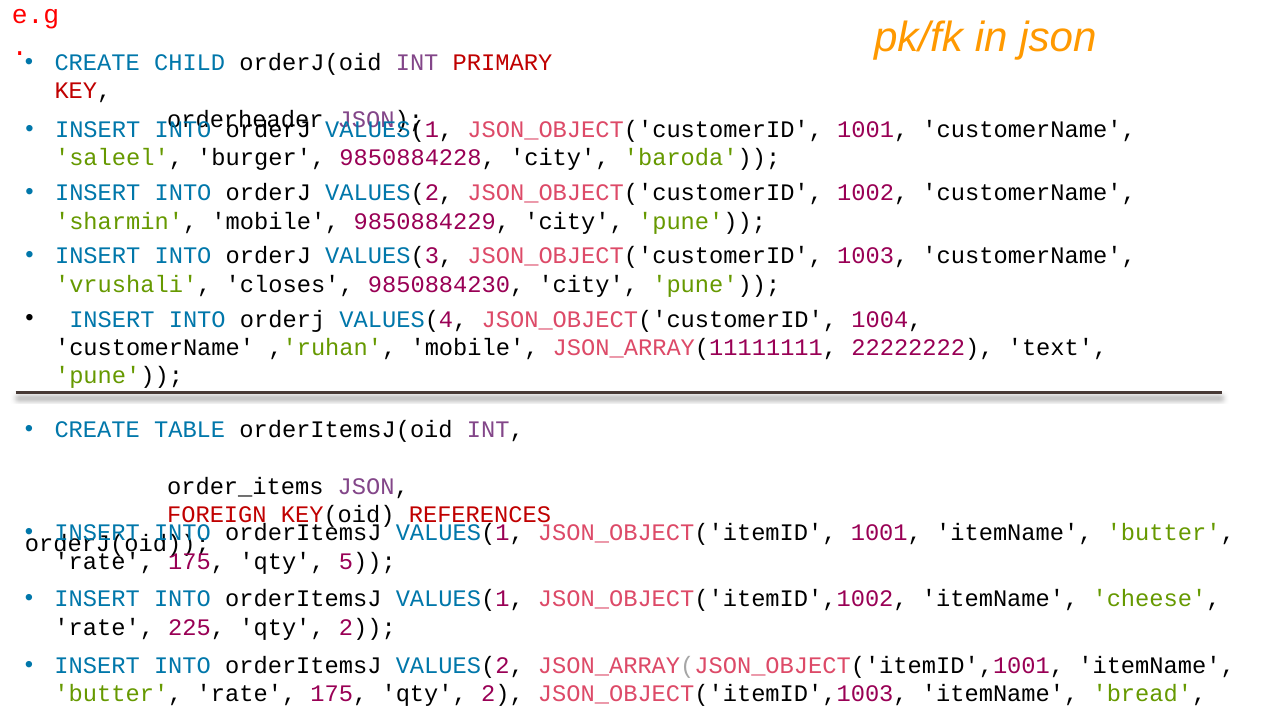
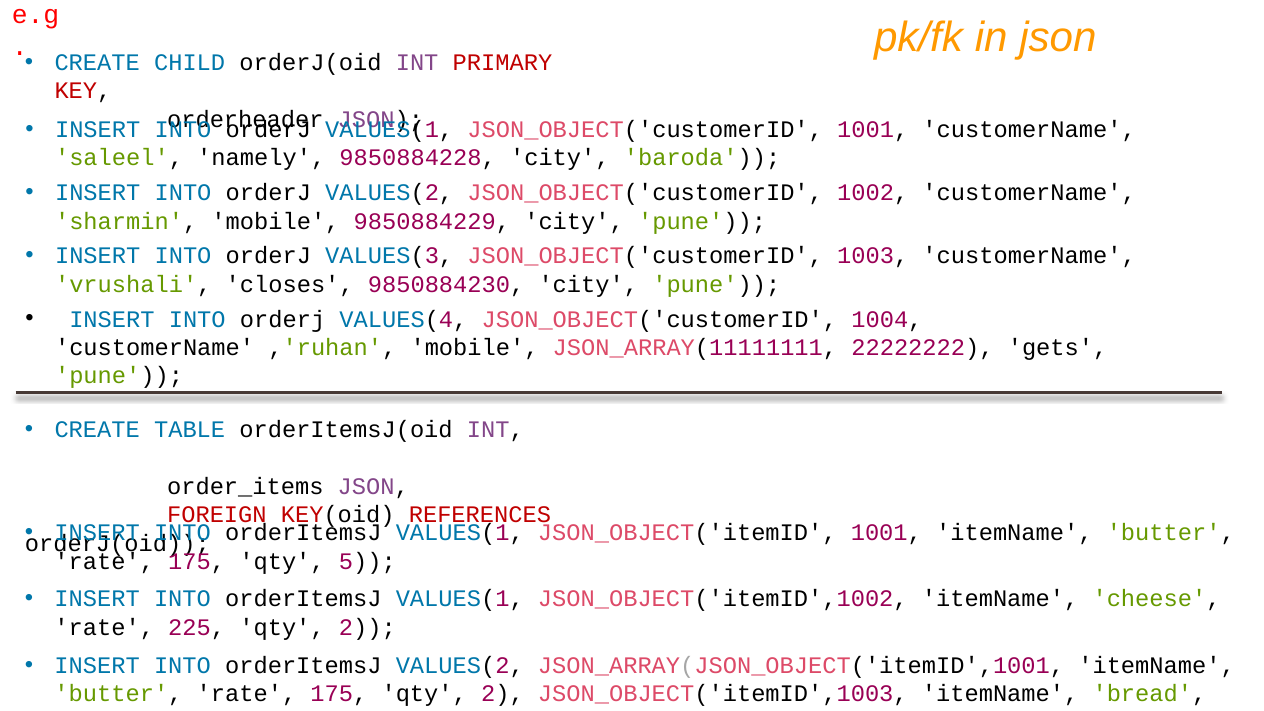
burger: burger -> namely (261, 158)
text: text -> gets (1058, 348)
